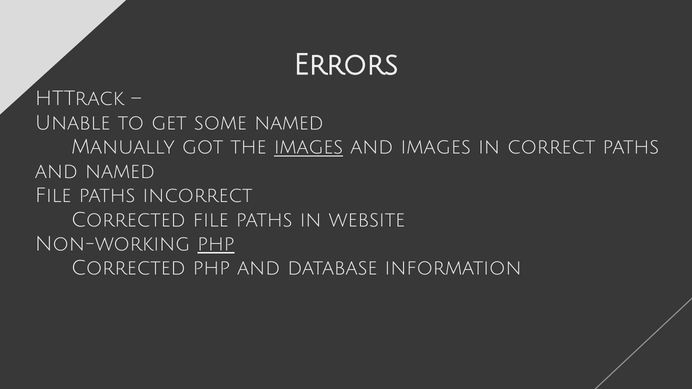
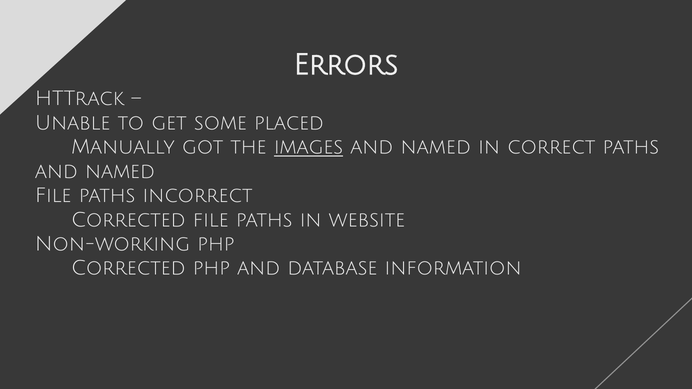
some named: named -> placed (289, 123)
images: images -> named (436, 147)
php underline: present -> none (216, 244)
